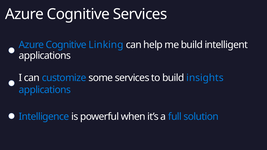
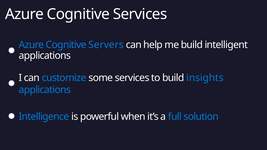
Linking: Linking -> Servers (106, 45)
